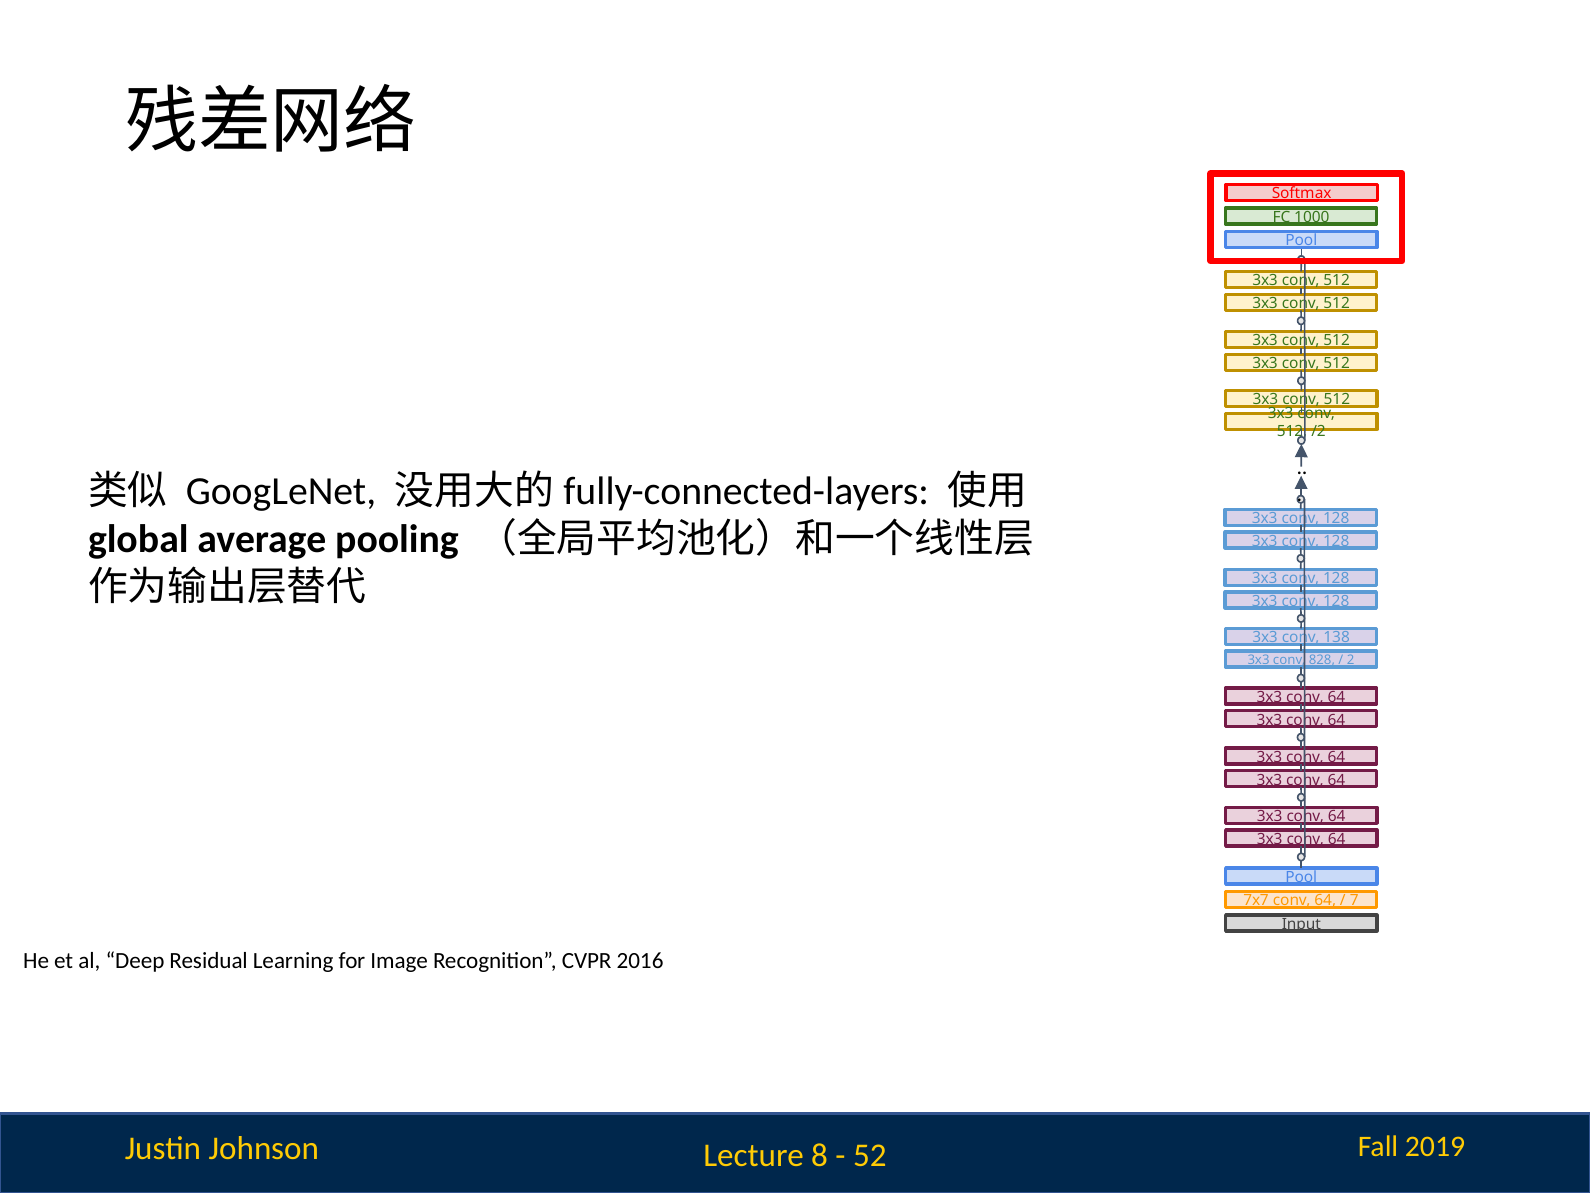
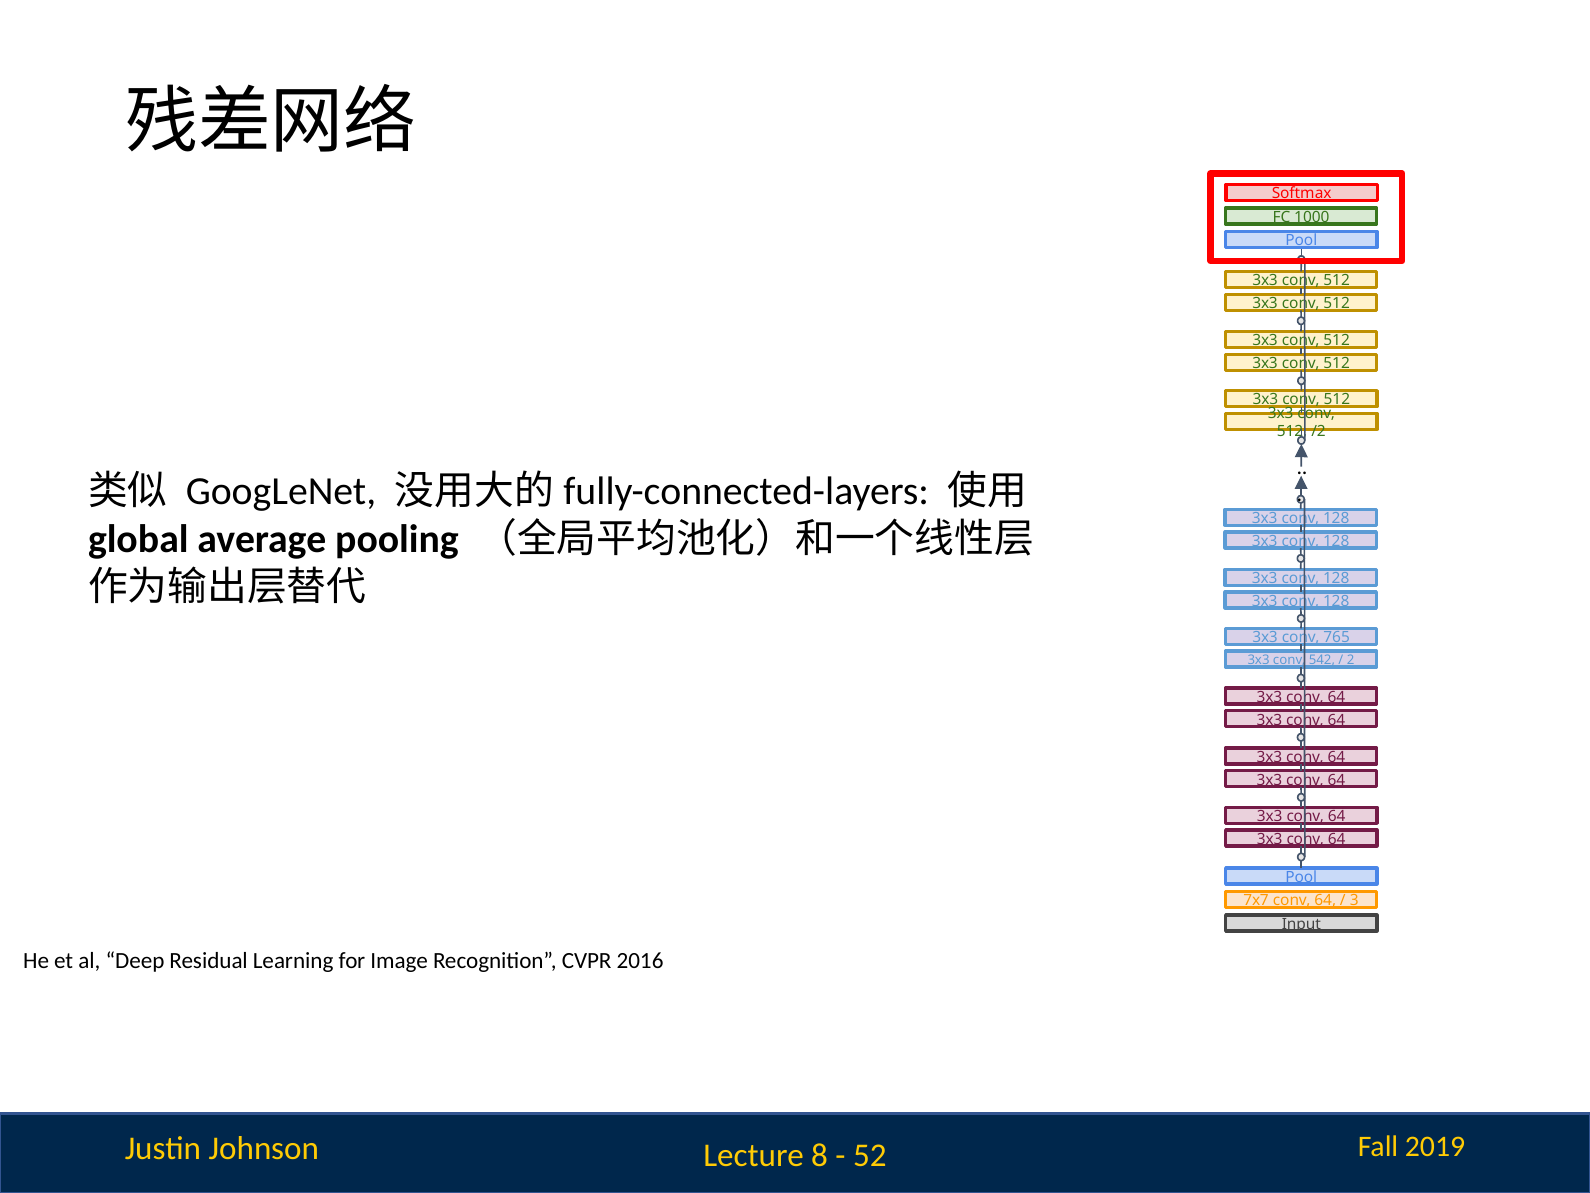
138: 138 -> 765 (1337, 637)
828: 828 -> 542 (1322, 660)
7: 7 -> 3 (1354, 900)
